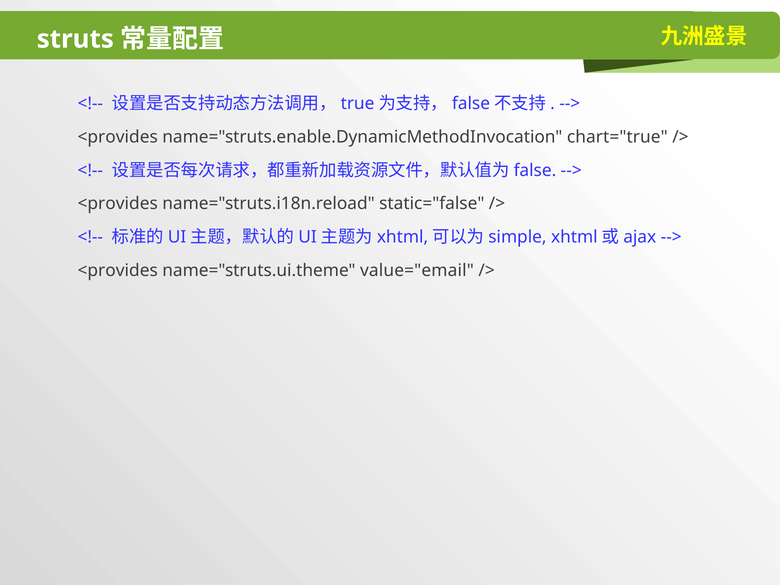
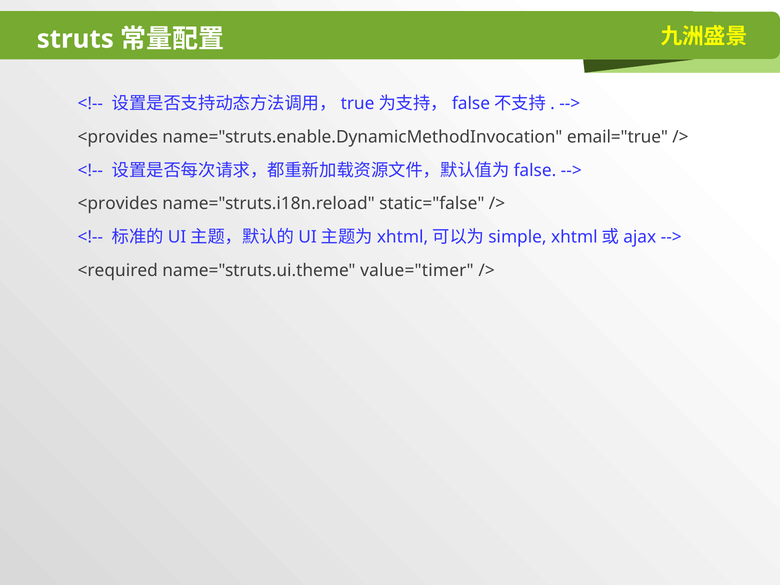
chart="true: chart="true -> email="true (617, 137)
<provides: <provides -> <required (118, 271)
value="email: value="email -> value="timer (417, 271)
